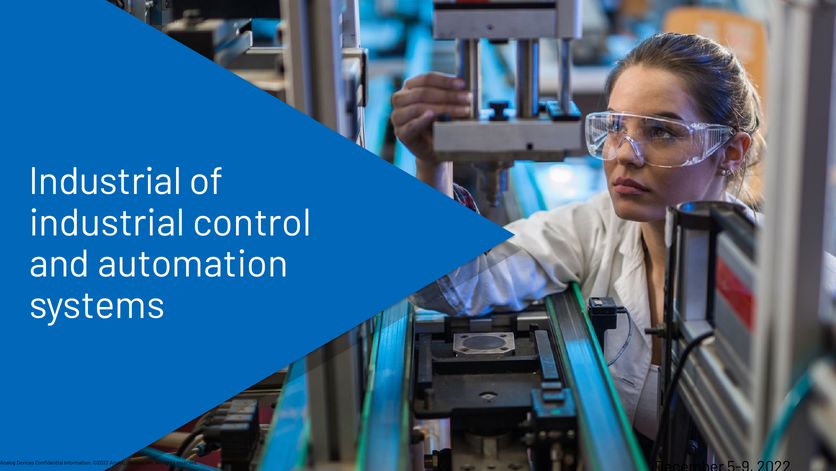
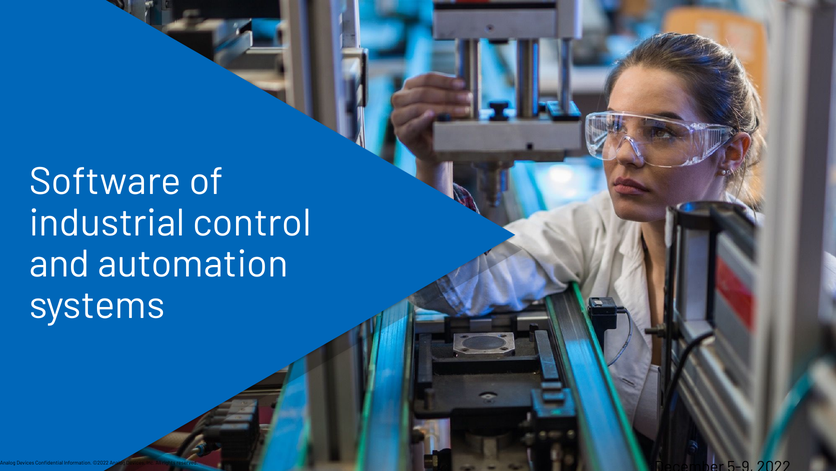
Industrial: Industrial -> Software (105, 181)
